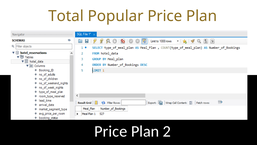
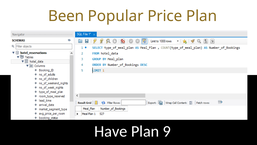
Total: Total -> Been (66, 16)
Price: Price -> Have (111, 131)
2: 2 -> 9 (167, 131)
